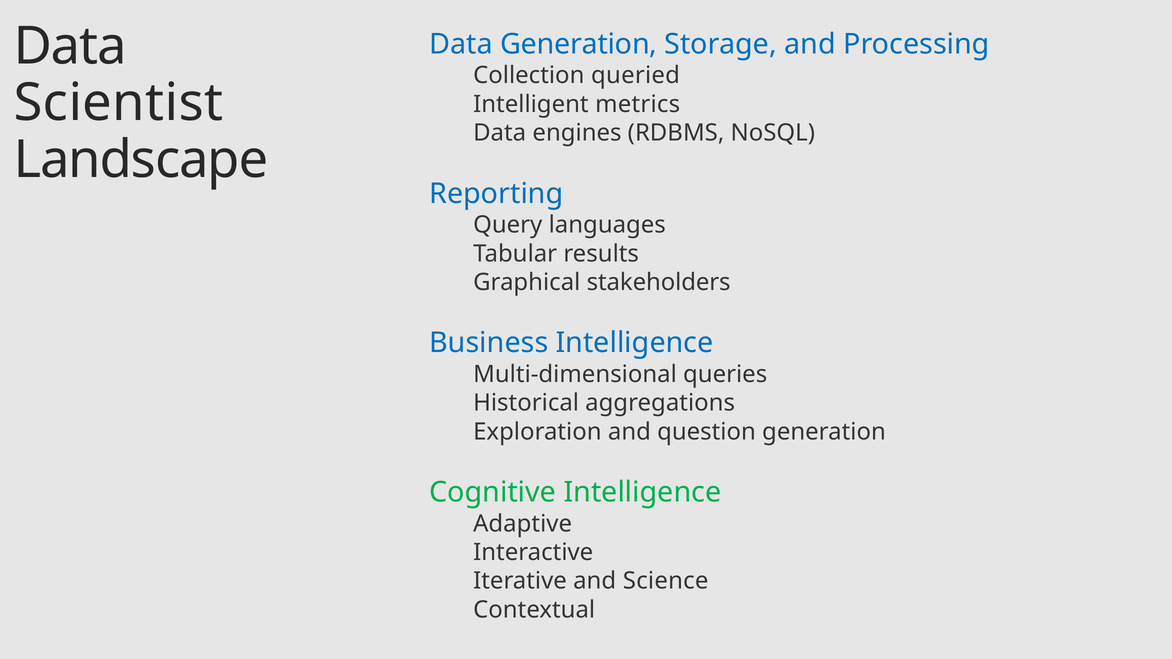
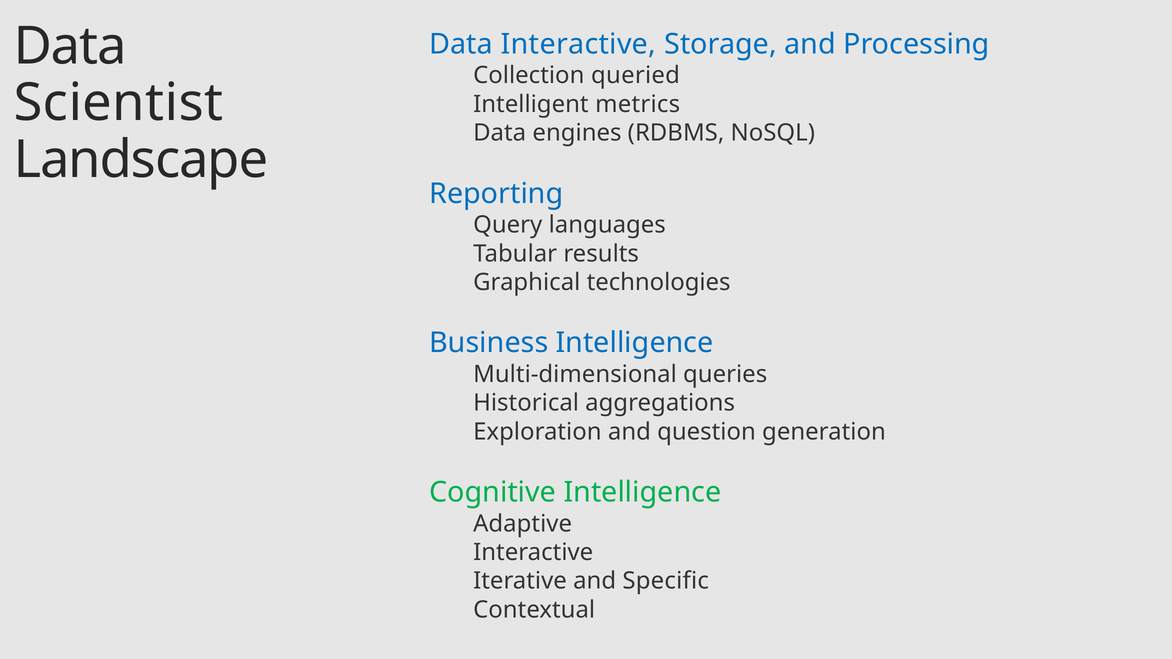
Data Generation: Generation -> Interactive (578, 44)
stakeholders: stakeholders -> technologies (659, 282)
Science: Science -> Specific (666, 581)
